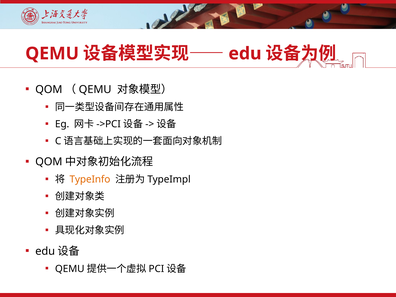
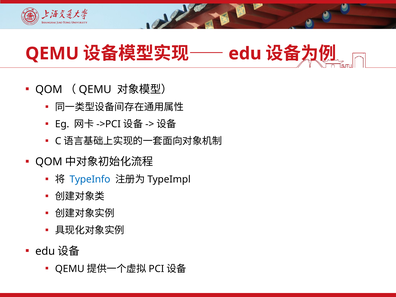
TypeInfo colour: orange -> blue (90, 179)
